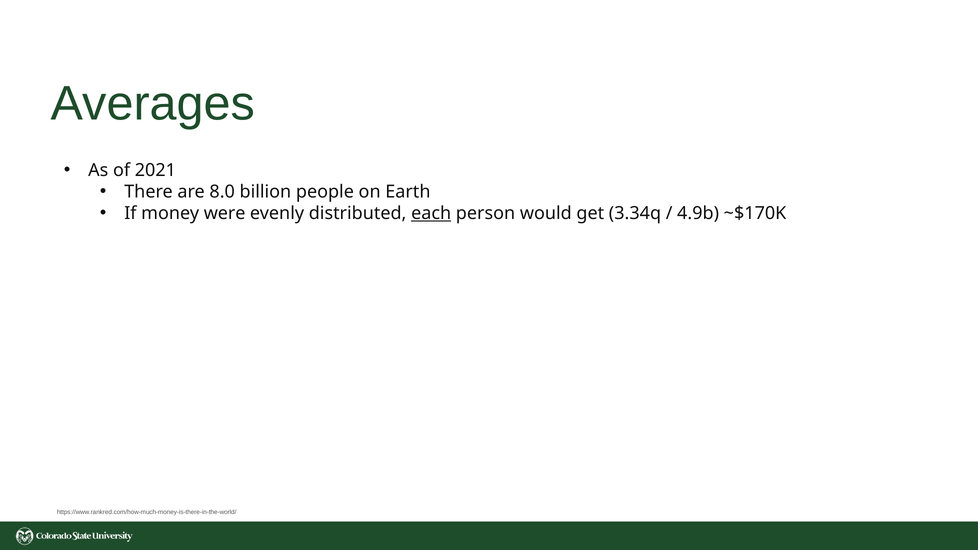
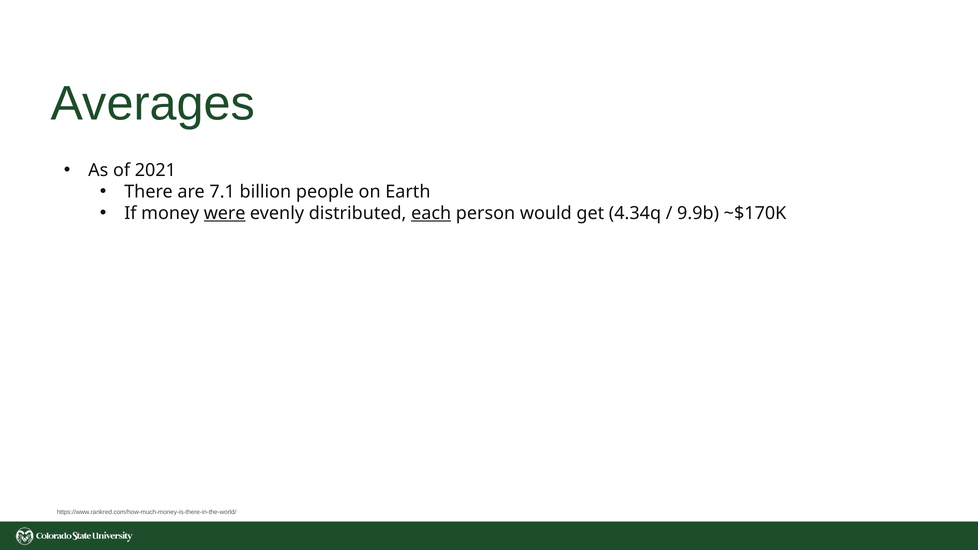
8.0: 8.0 -> 7.1 (222, 192)
were underline: none -> present (225, 213)
3.34q: 3.34q -> 4.34q (635, 213)
4.9b: 4.9b -> 9.9b (698, 213)
